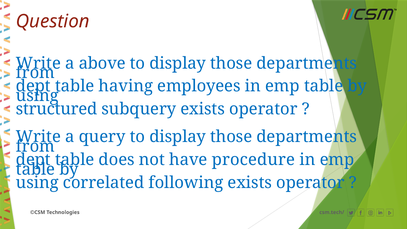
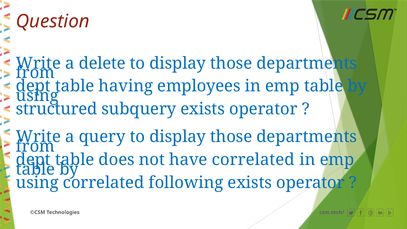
above: above -> delete (102, 63)
have procedure: procedure -> correlated (253, 160)
